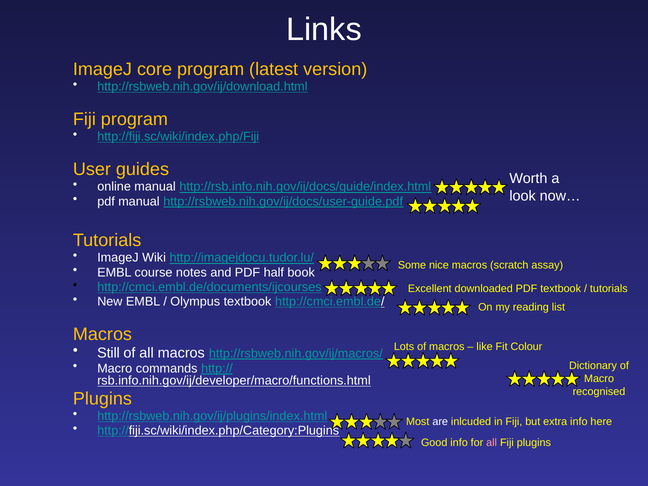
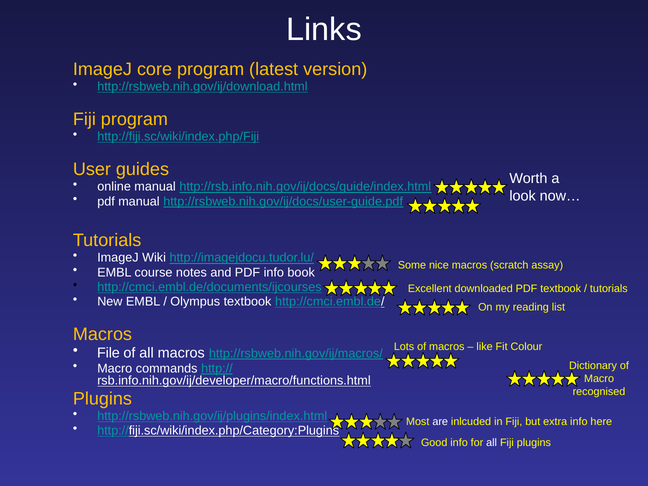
PDF half: half -> info (274, 272)
Still: Still -> File (108, 353)
all colour: pink -> white (492, 443)
